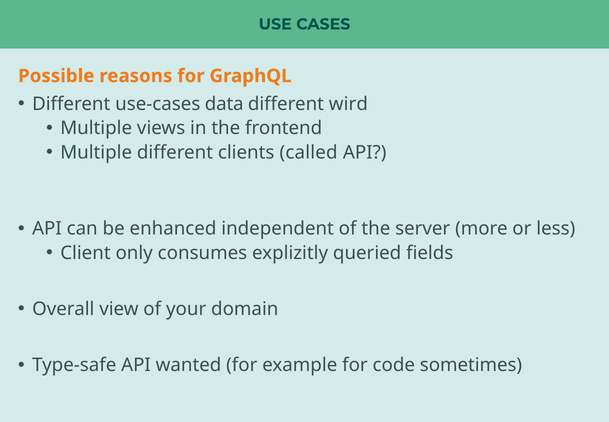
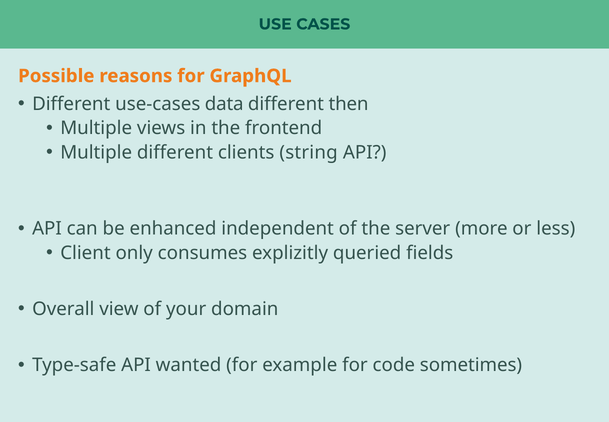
wird: wird -> then (349, 104)
called: called -> string (309, 152)
